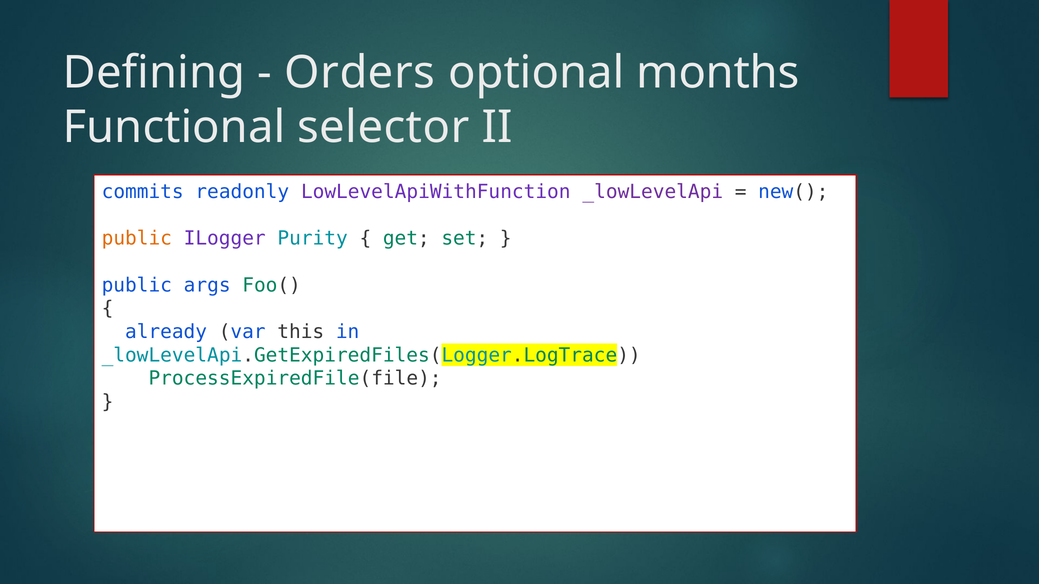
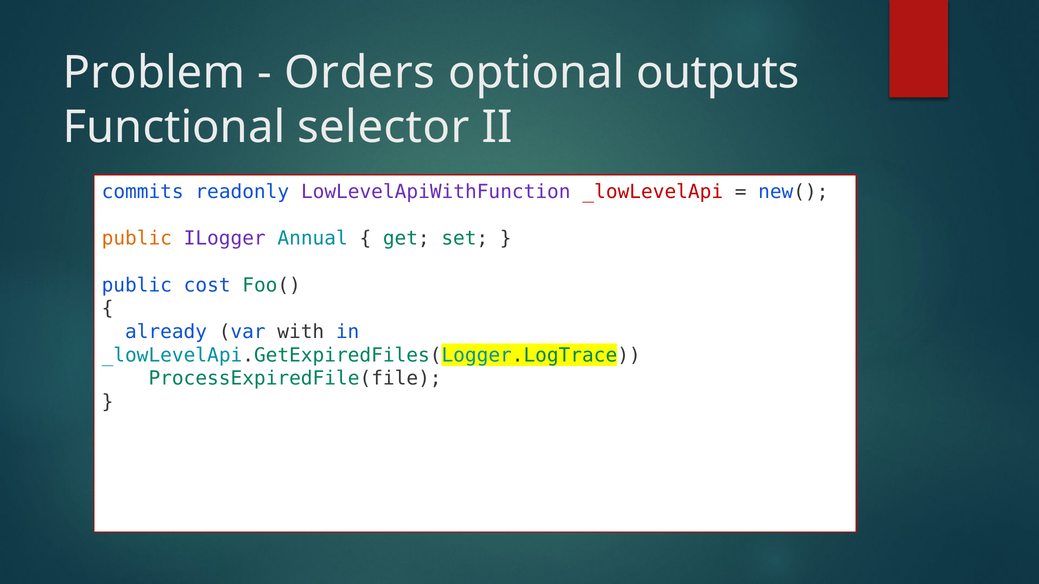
Defining: Defining -> Problem (154, 73)
months: months -> outputs (718, 73)
_lowLevelApi colour: purple -> red (653, 192)
Purity: Purity -> Annual (313, 239)
args: args -> cost (207, 285)
this: this -> with (301, 332)
